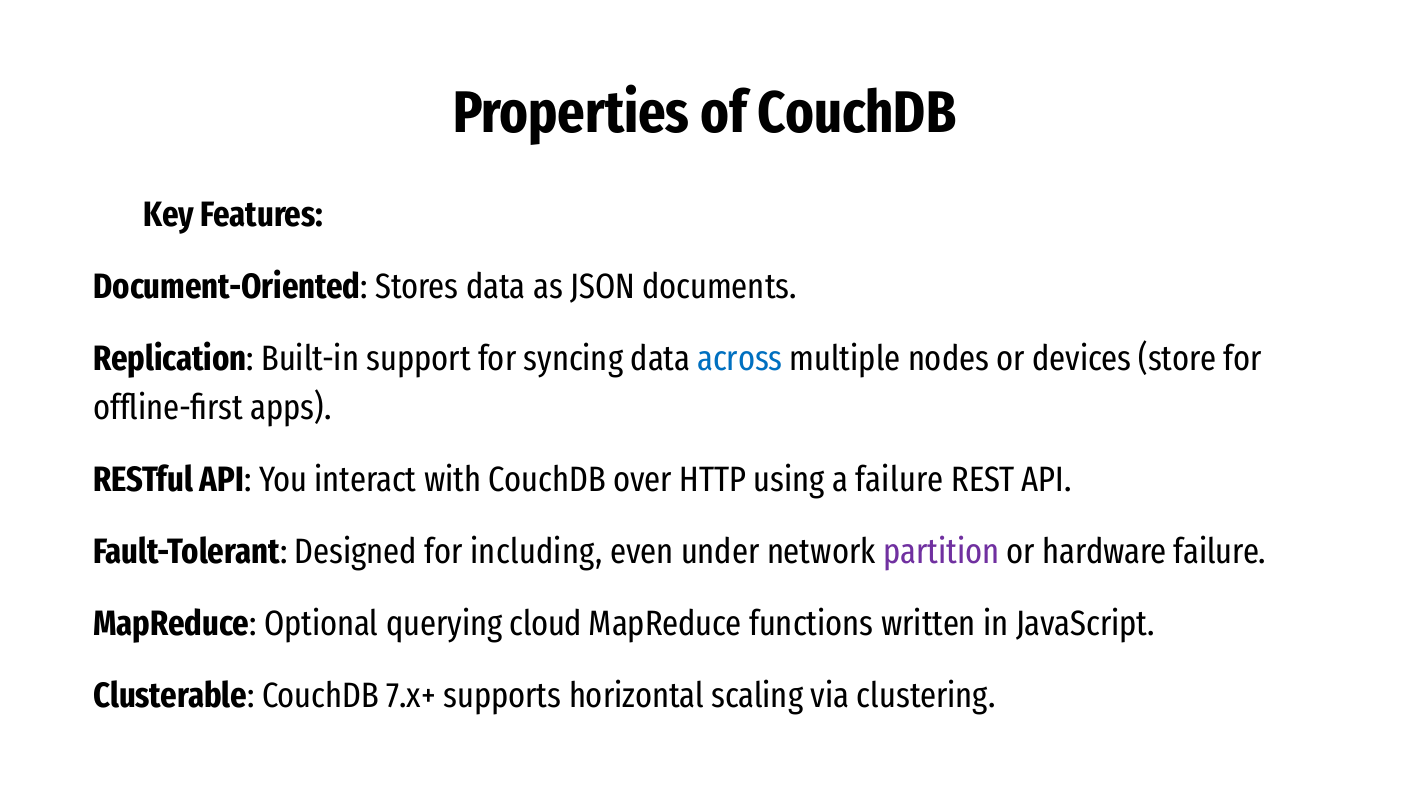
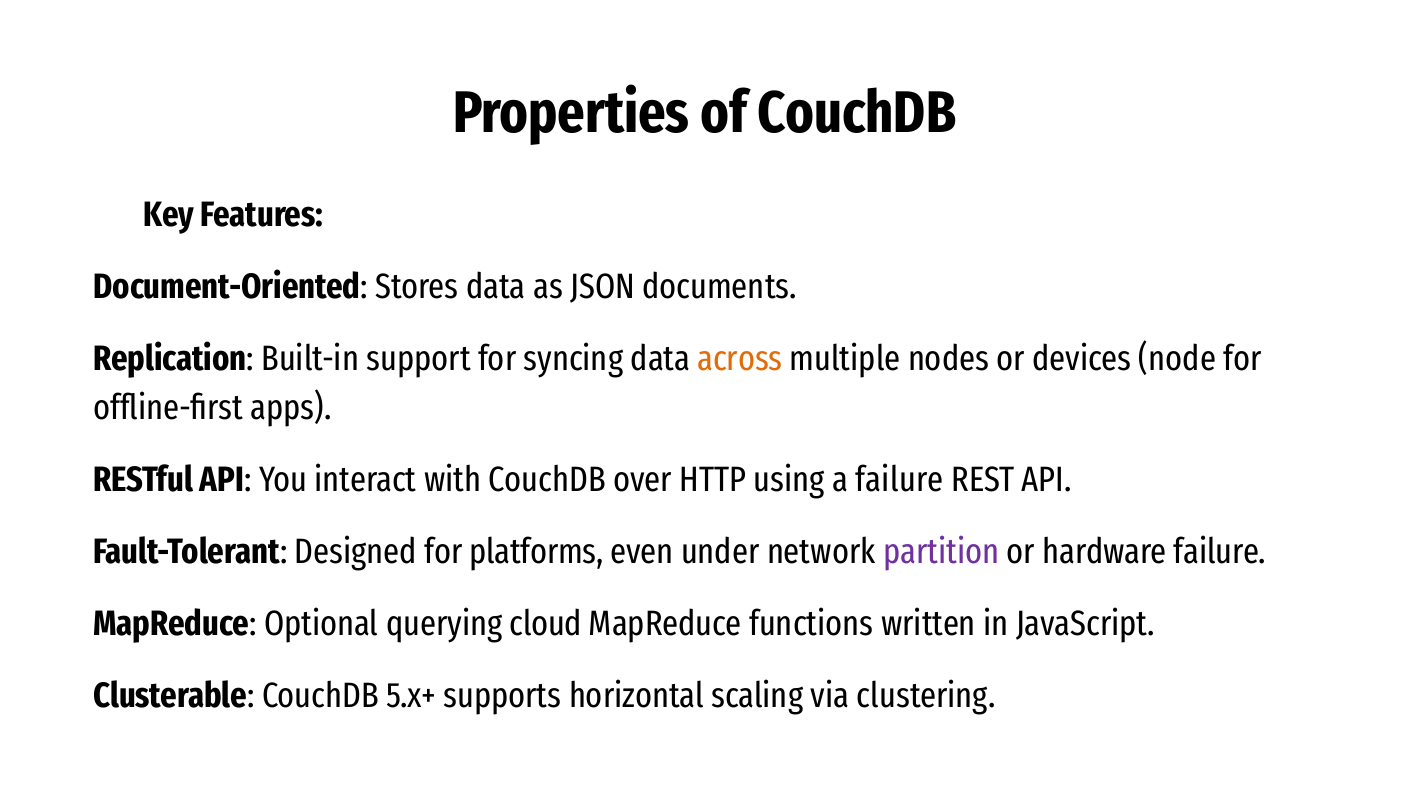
across colour: blue -> orange (740, 359)
store: store -> node (1178, 359)
including: including -> platforms (537, 552)
7.x+: 7.x+ -> 5.x+ (411, 696)
